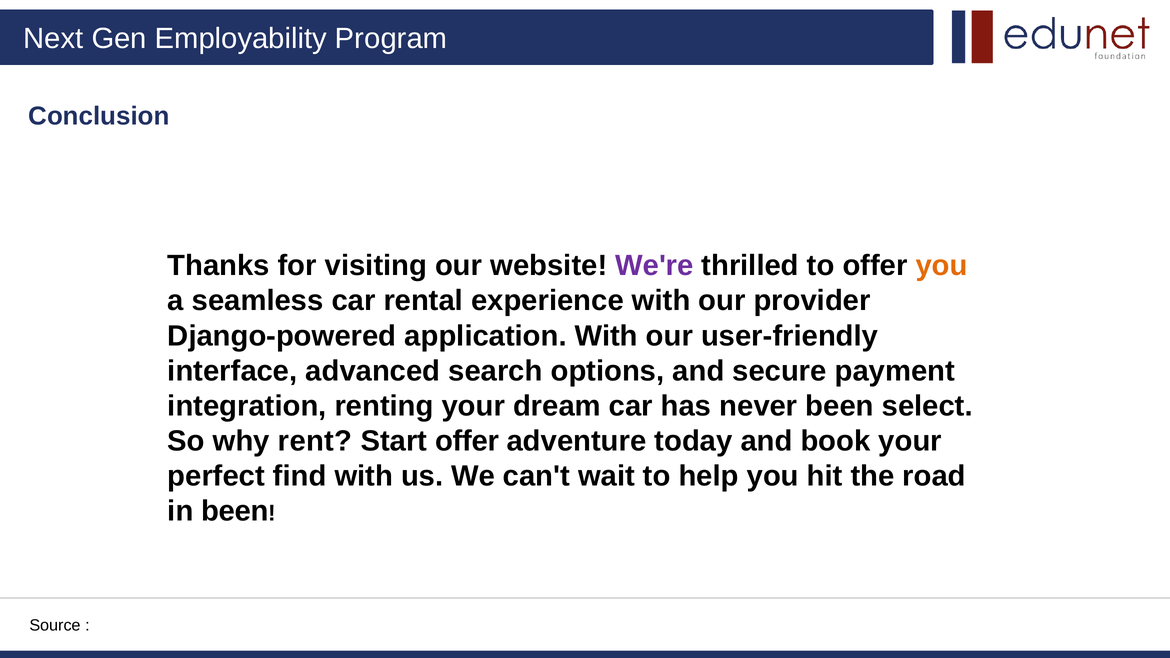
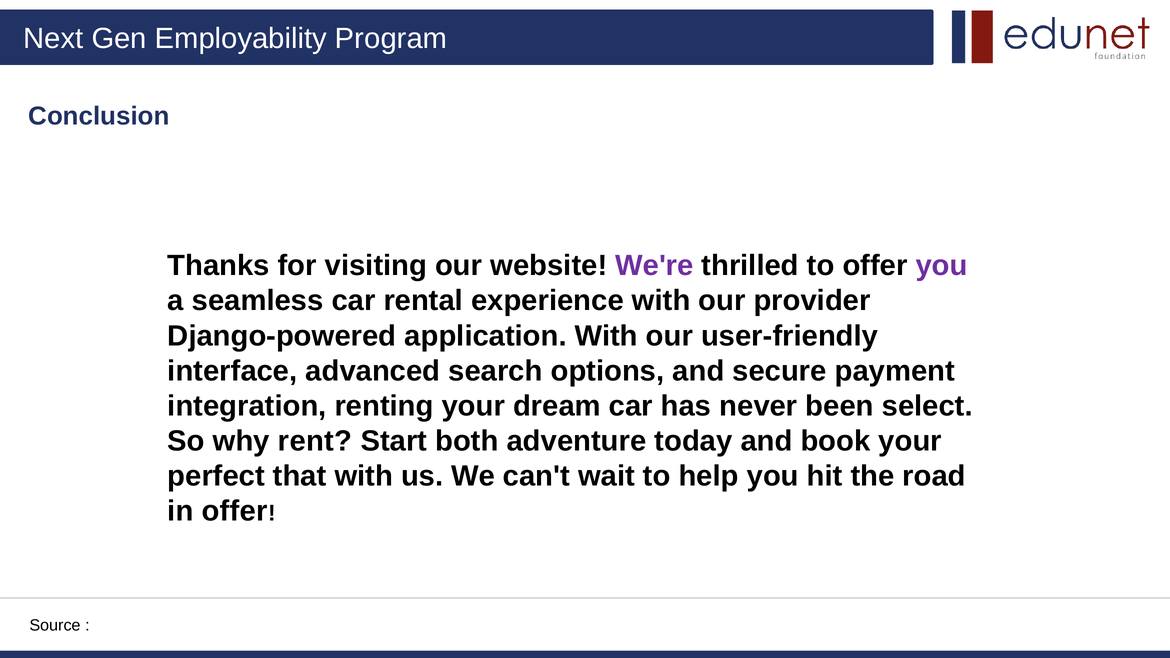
you colour: orange -> purple (941, 266)
Start offer: offer -> both (467, 441)
find: find -> that (300, 476)
in been: been -> offer (235, 511)
